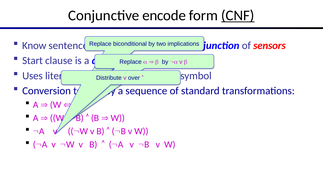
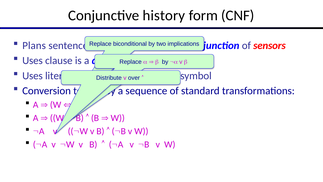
encode: encode -> history (164, 15)
CNF underline: present -> none (238, 15)
Know: Know -> Plans (34, 45)
Start: Start -> Uses (33, 61)
